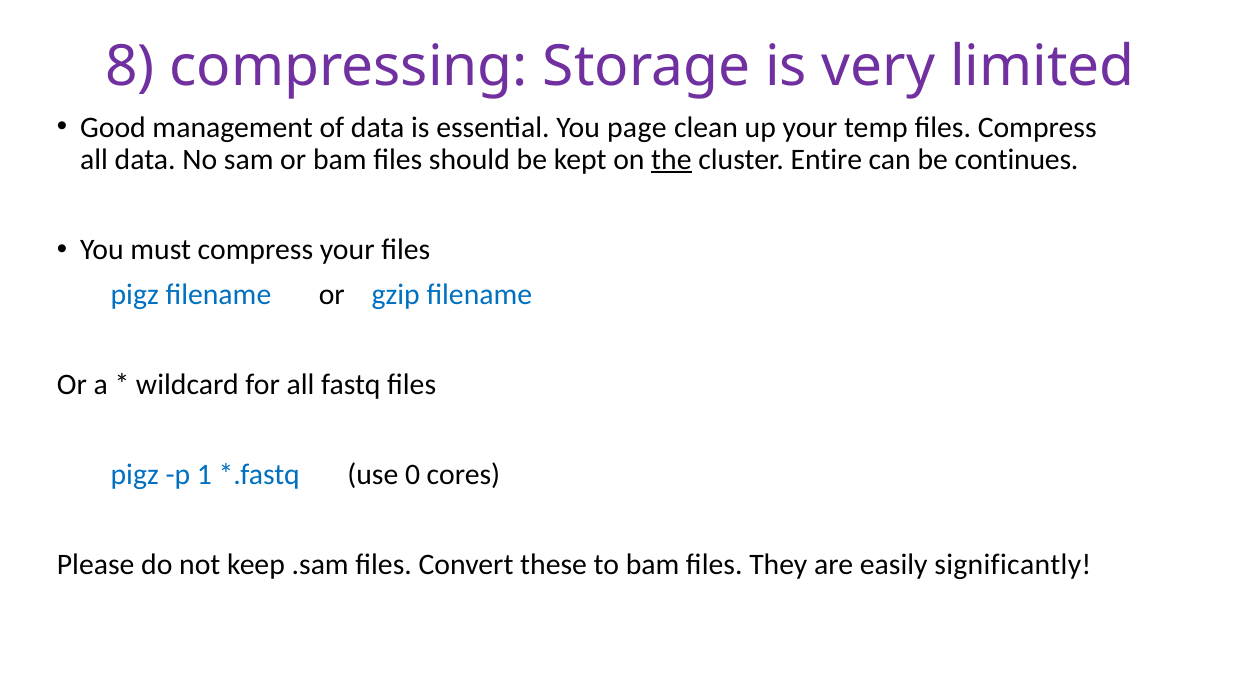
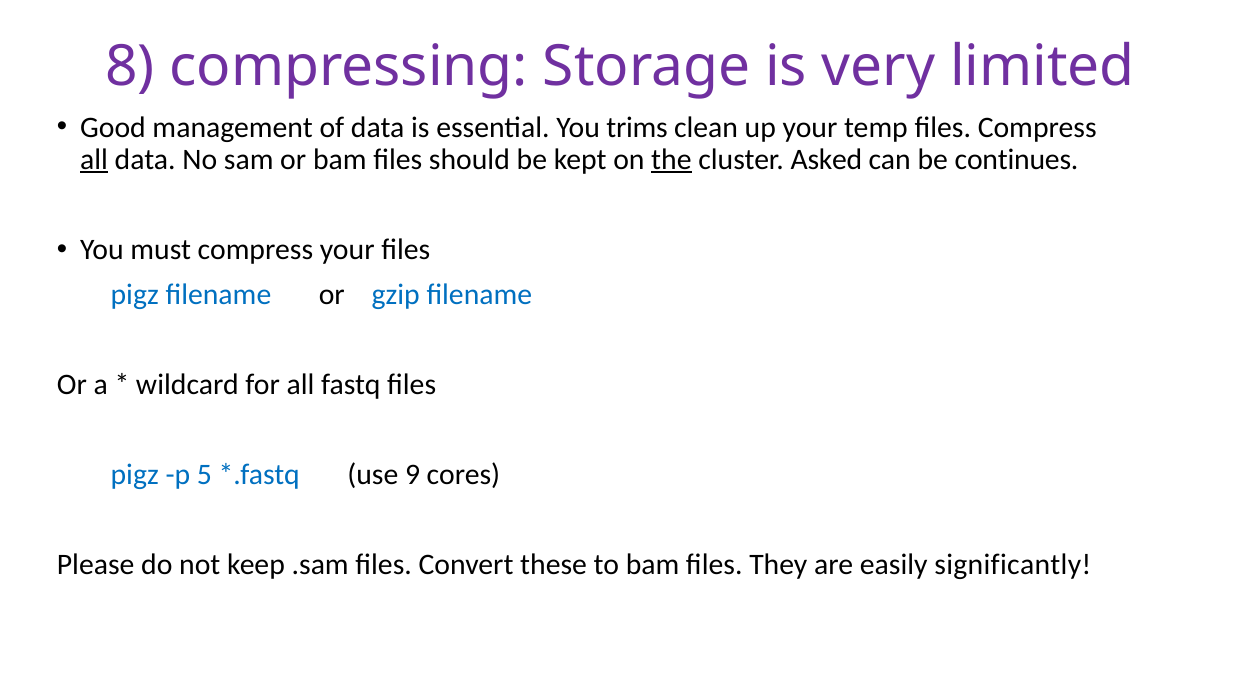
page: page -> trims (637, 127)
all underline: none -> present (94, 160)
Entire: Entire -> Asked (826, 160)
1: 1 -> 5 (204, 475)
0: 0 -> 9 (413, 475)
